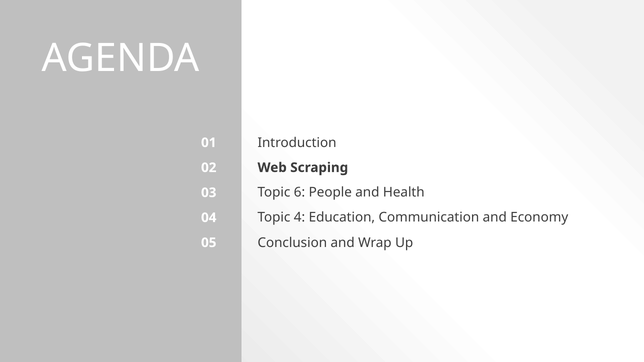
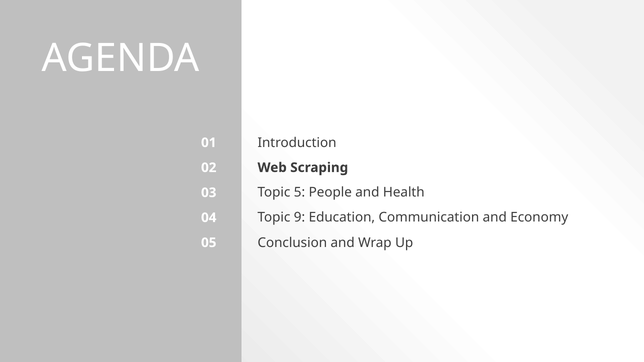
6: 6 -> 5 (300, 193)
4: 4 -> 9 (300, 218)
